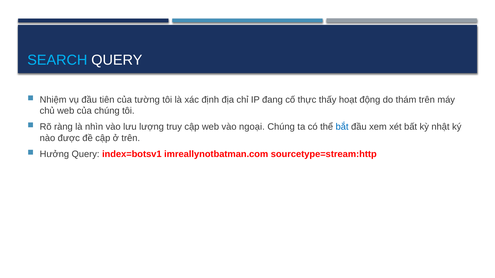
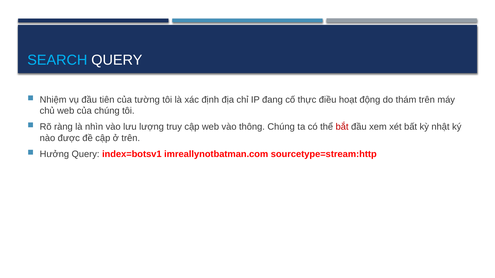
thấy: thấy -> điều (328, 100)
ngoại: ngoại -> thông (252, 127)
bắt colour: blue -> red (342, 127)
